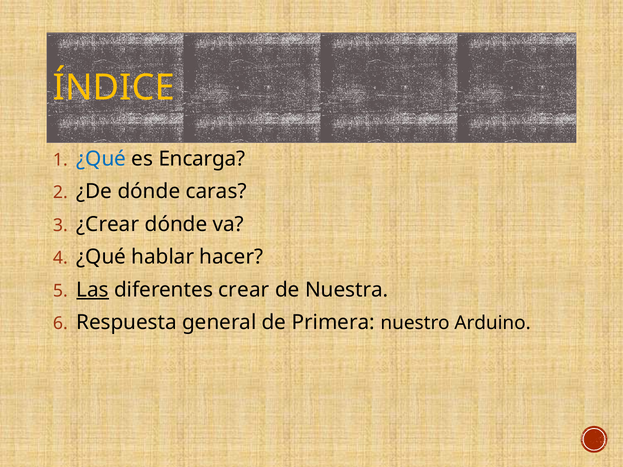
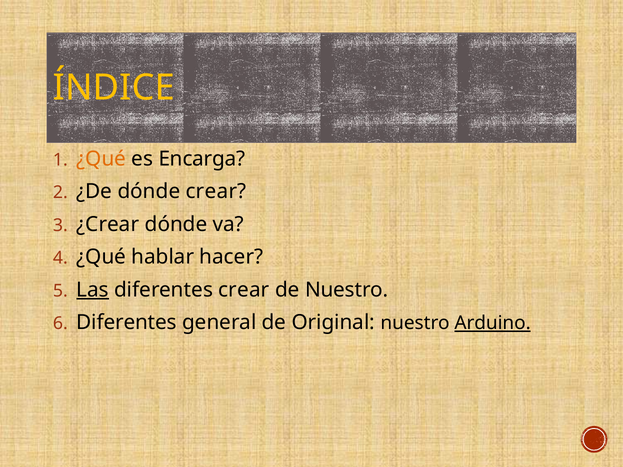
¿Qué colour: blue -> orange (101, 159)
dónde caras: caras -> crear (216, 192)
de Nuestra: Nuestra -> Nuestro (347, 290)
Respuesta: Respuesta -> Diferentes (127, 323)
Primera: Primera -> Original (333, 323)
Arduino underline: none -> present (493, 323)
